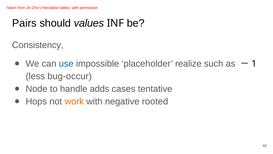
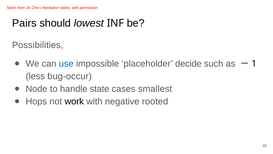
values: values -> lowest (89, 23)
Consistency: Consistency -> Possibilities (38, 45)
realize: realize -> decide (188, 63)
adds: adds -> state (100, 89)
tentative: tentative -> smallest (155, 89)
work colour: orange -> black (74, 101)
